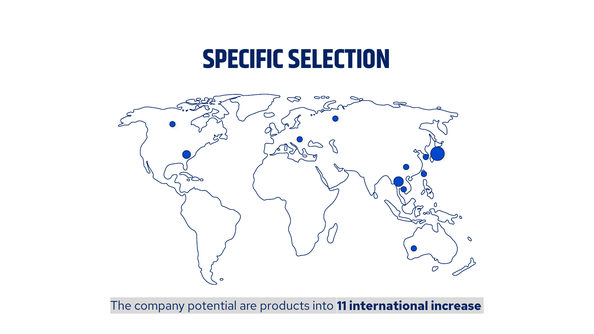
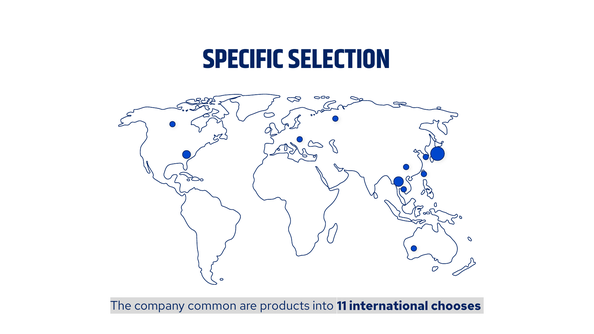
potential: potential -> common (212, 306)
increase: increase -> chooses (456, 306)
